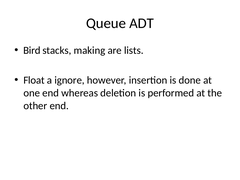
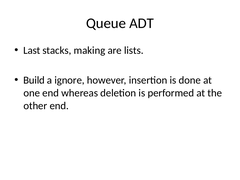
Bird: Bird -> Last (32, 50)
Float: Float -> Build (34, 80)
